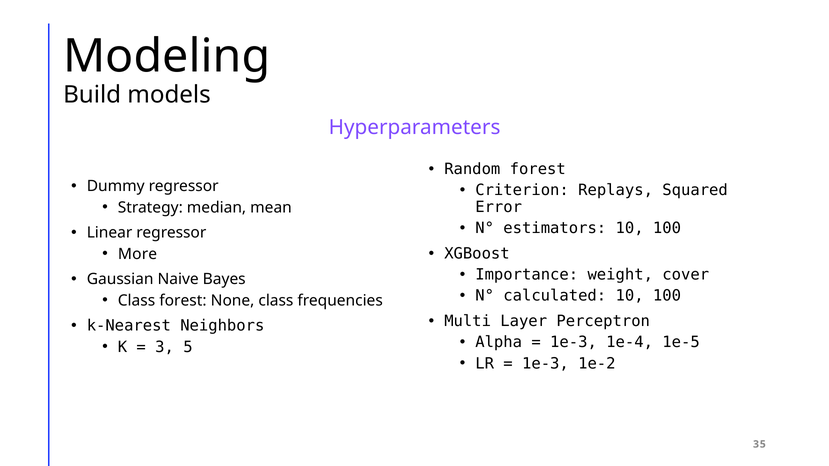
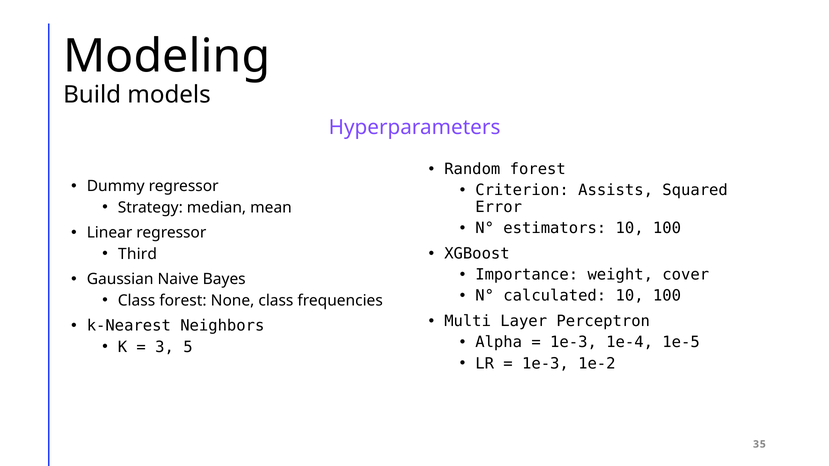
Replays: Replays -> Assists (616, 190)
More: More -> Third (138, 254)
